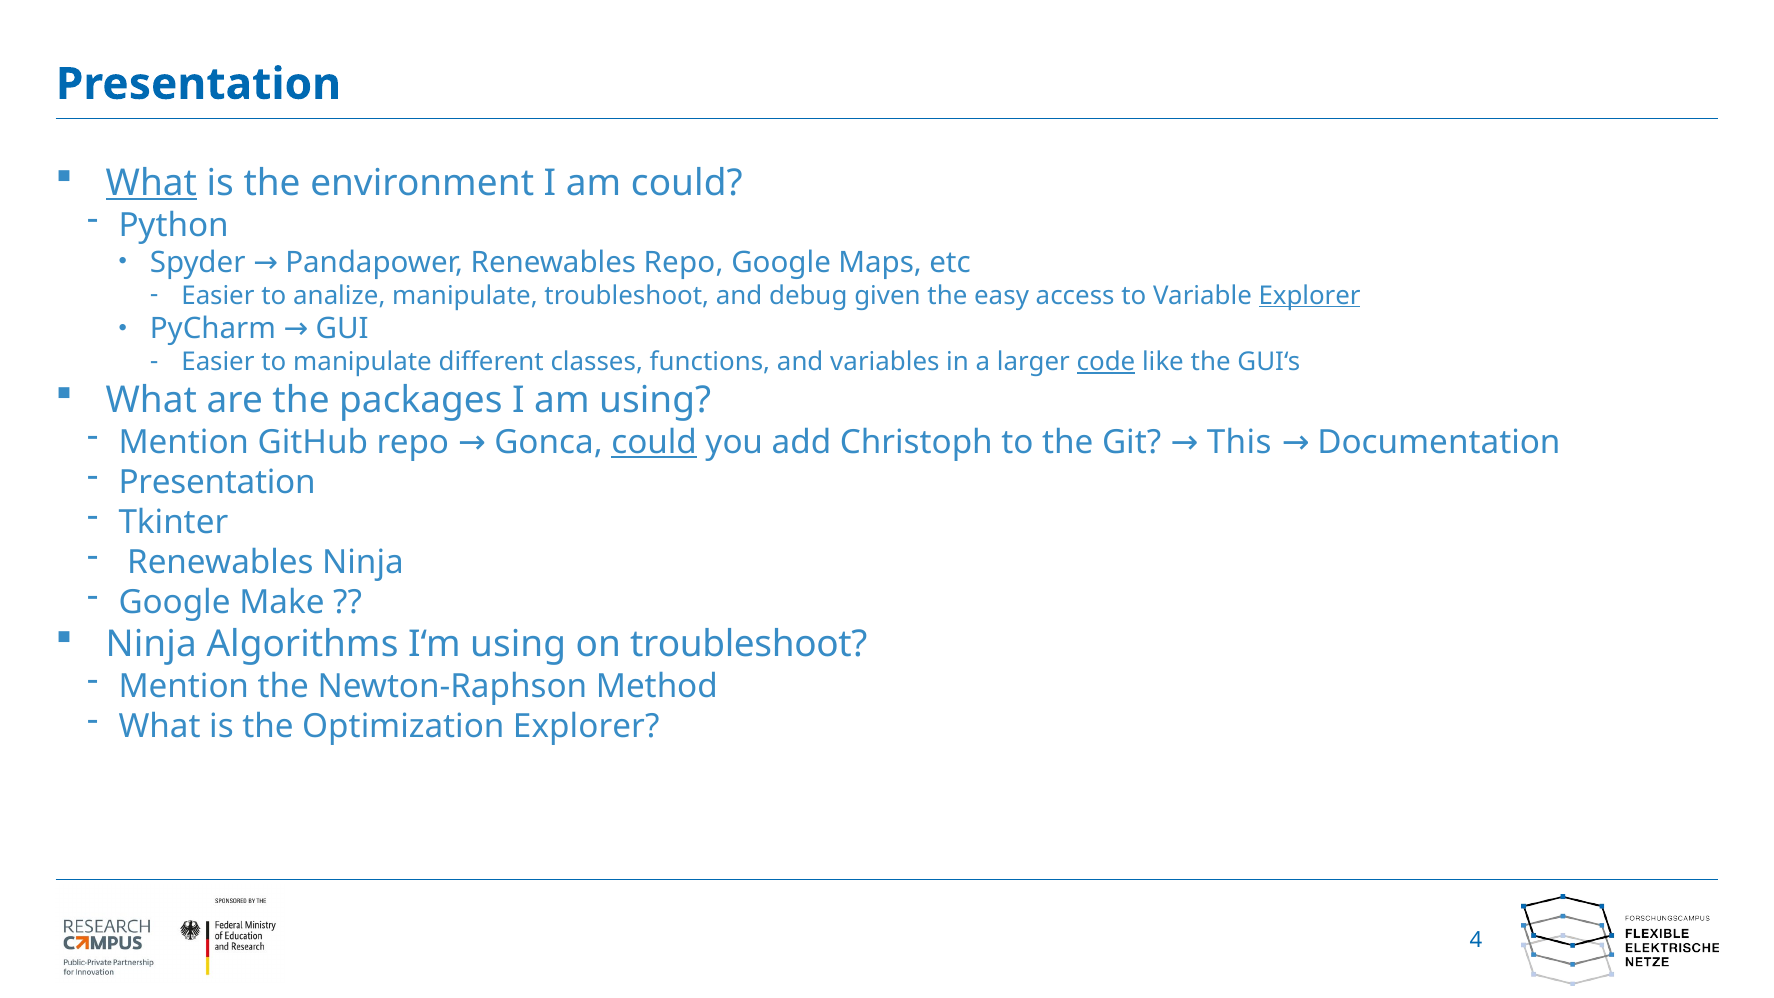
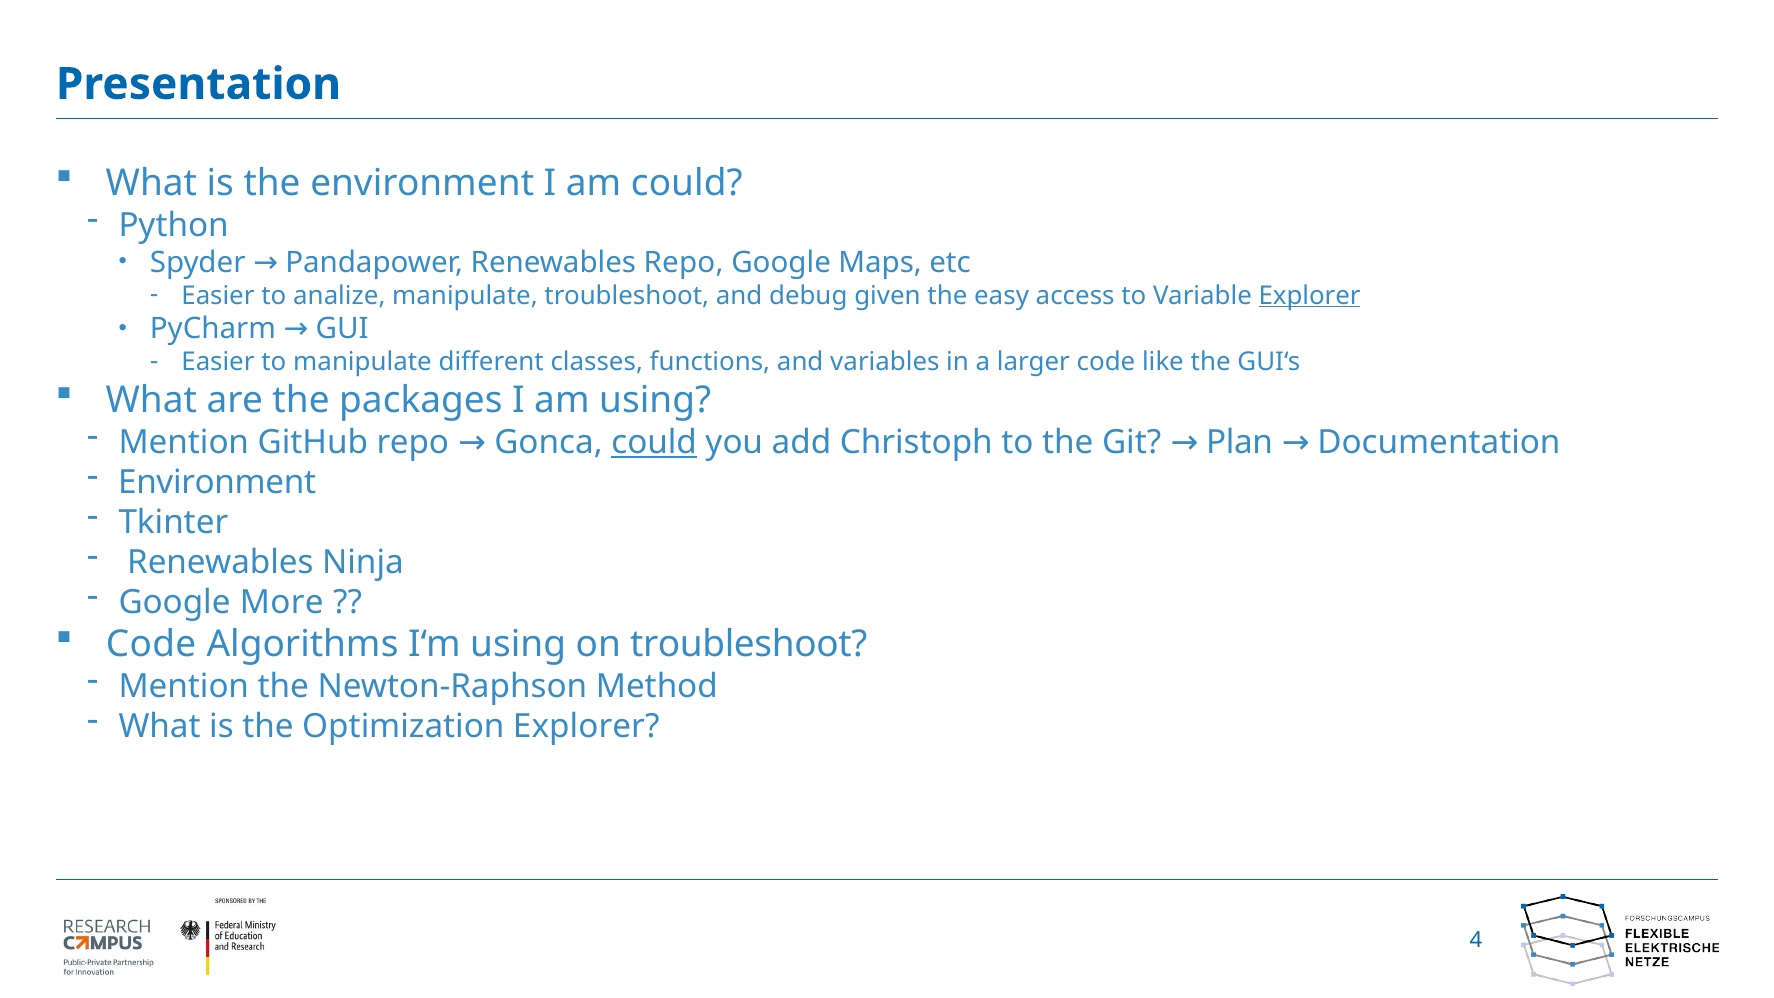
What underline: present -> none (151, 183)
code underline: present -> none (1106, 362)
This: This -> Plan (1239, 442)
Presentation: Presentation -> Environment (217, 482)
Make: Make -> More (282, 602)
Ninja: Ninja -> Code (151, 644)
